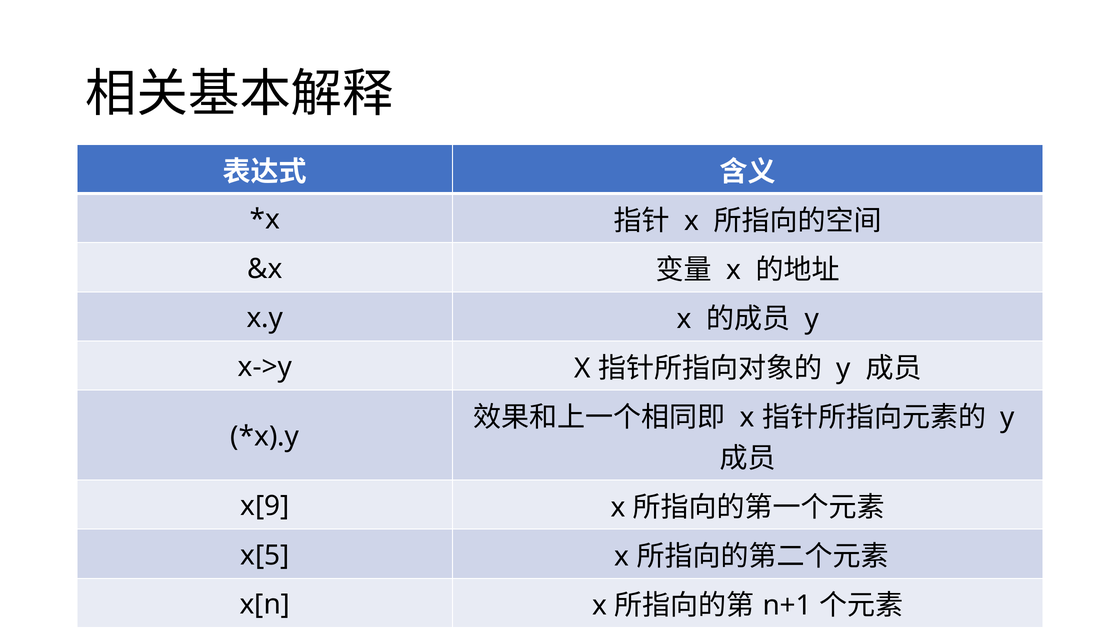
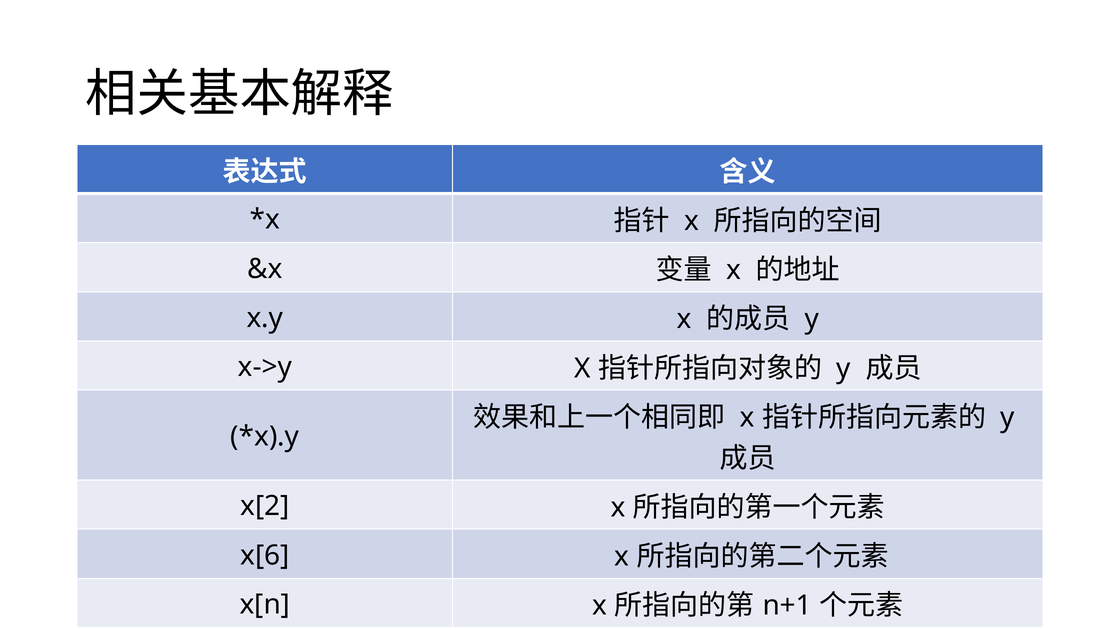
x[9: x[9 -> x[2 (265, 506)
x[5: x[5 -> x[6 (265, 555)
